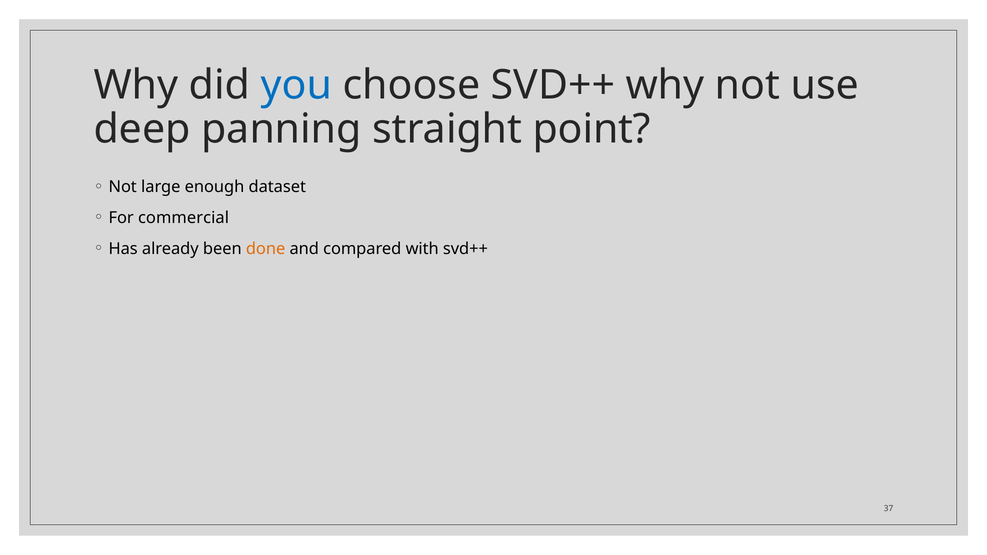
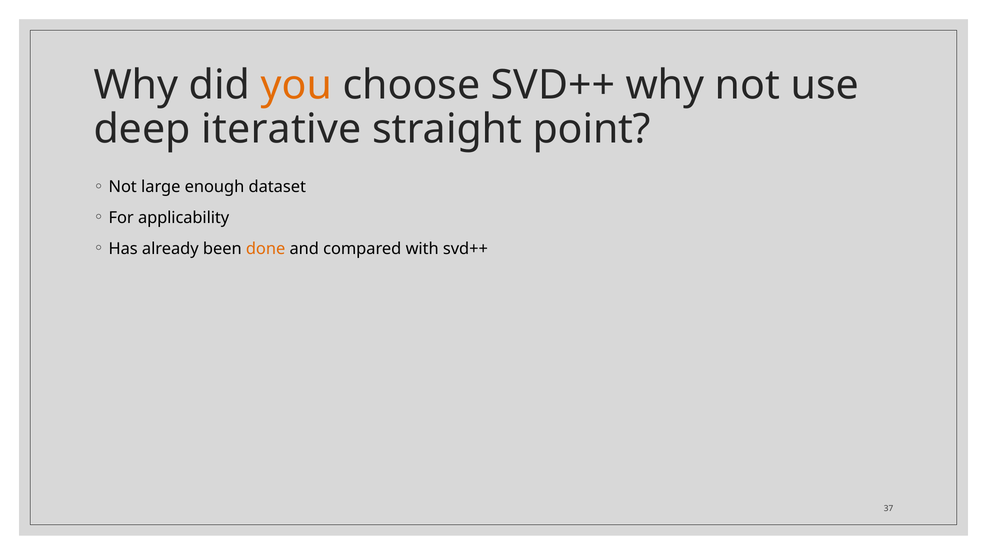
you colour: blue -> orange (296, 85)
panning: panning -> iterative (281, 129)
commercial: commercial -> applicability (184, 218)
